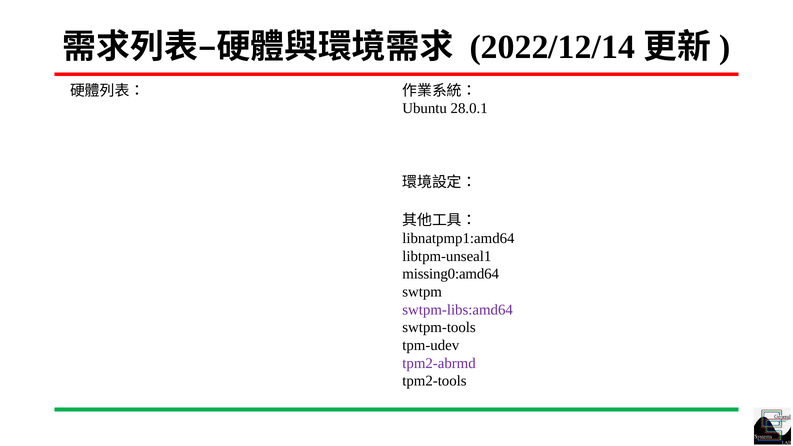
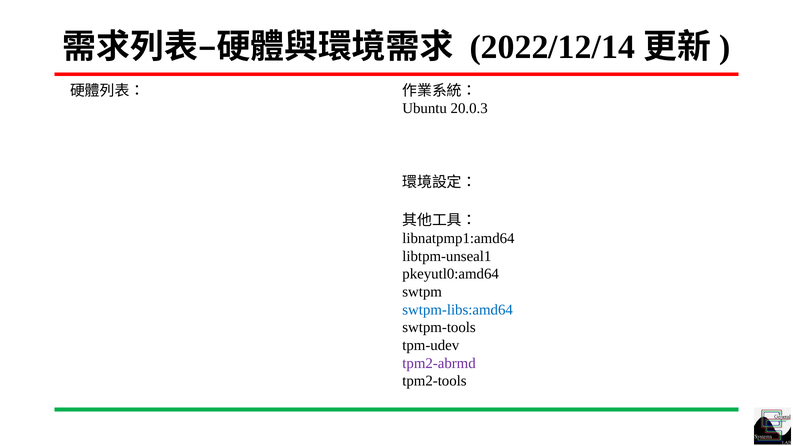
28.0.1: 28.0.1 -> 20.0.3 (469, 108)
missing0:amd64: missing0:amd64 -> pkeyutl0:amd64 (451, 274)
swtpm-libs:amd64 colour: purple -> blue (458, 310)
